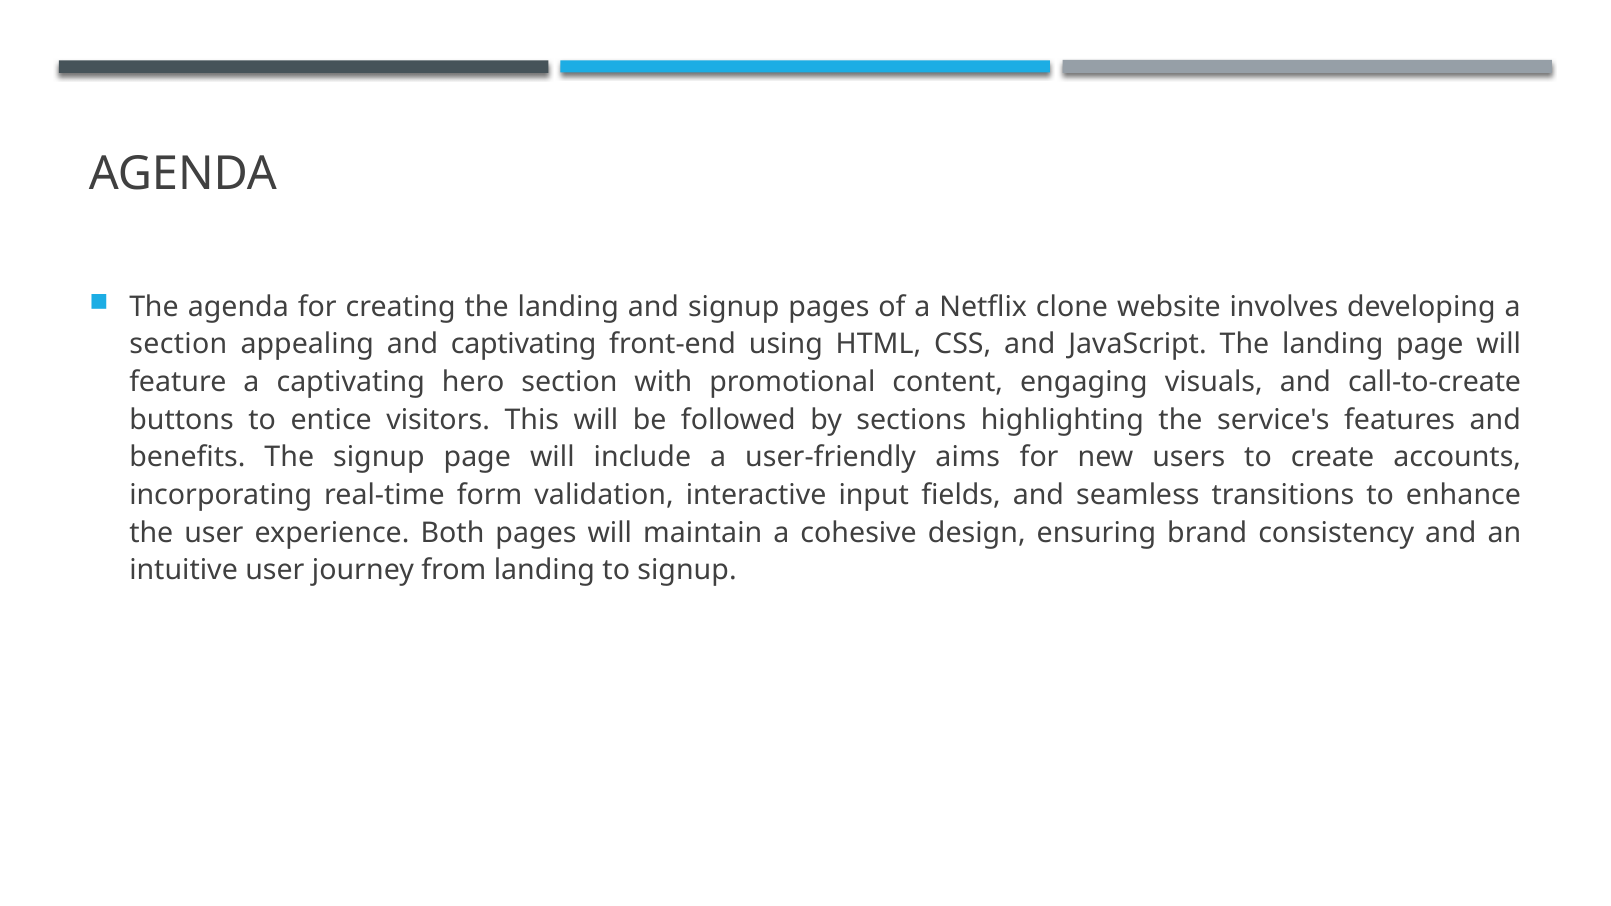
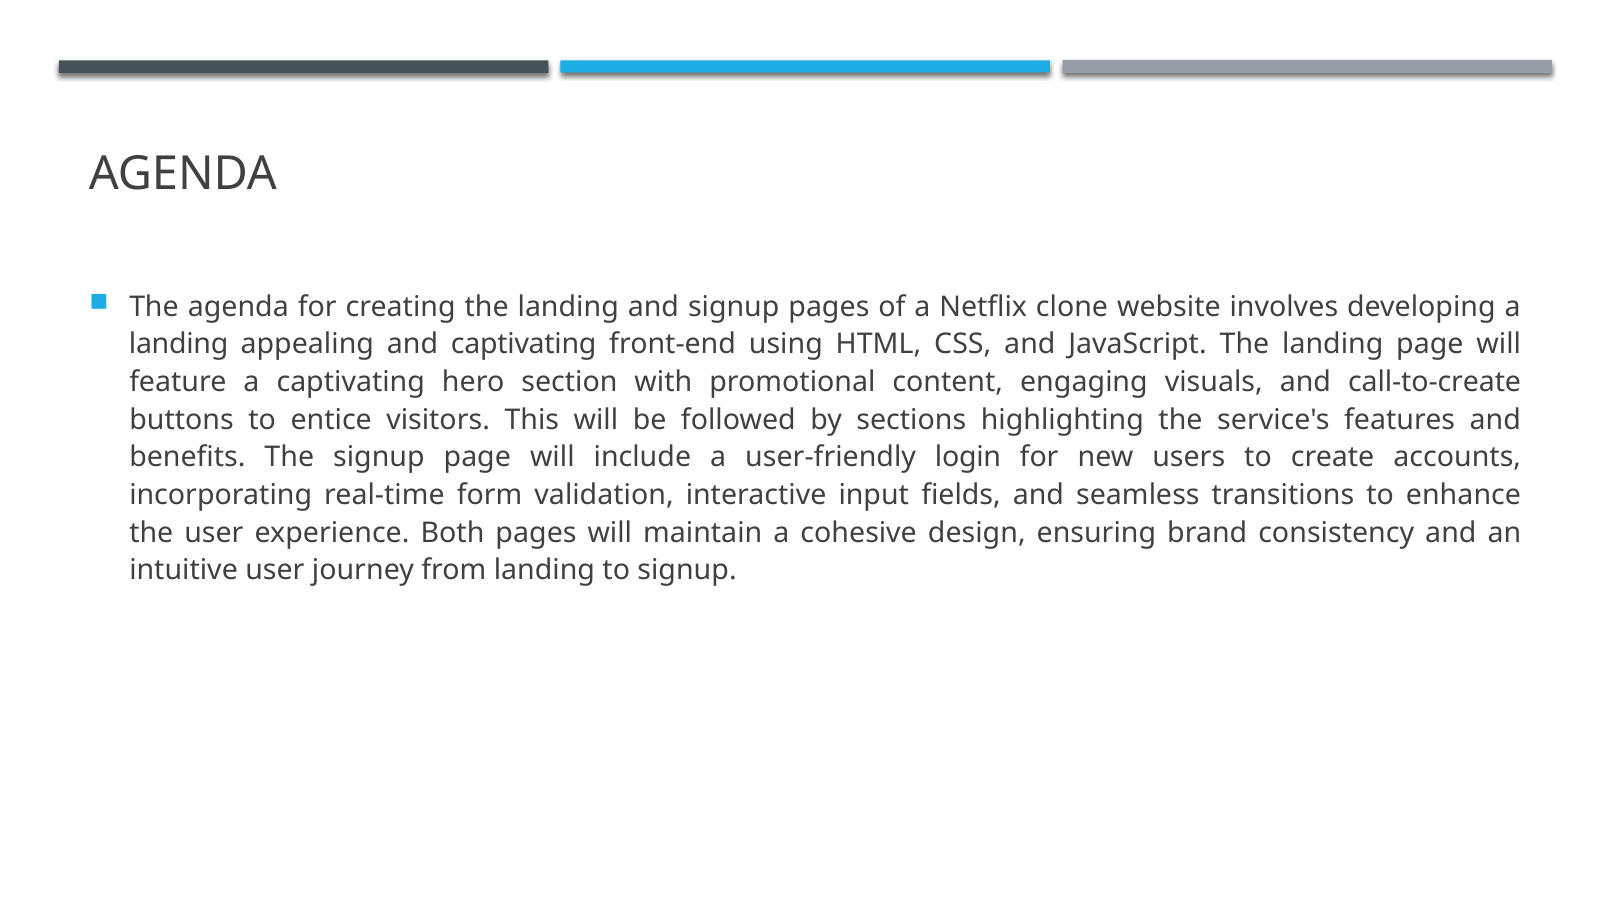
section: section -> landing (179, 345)
aims: aims -> login (968, 458)
